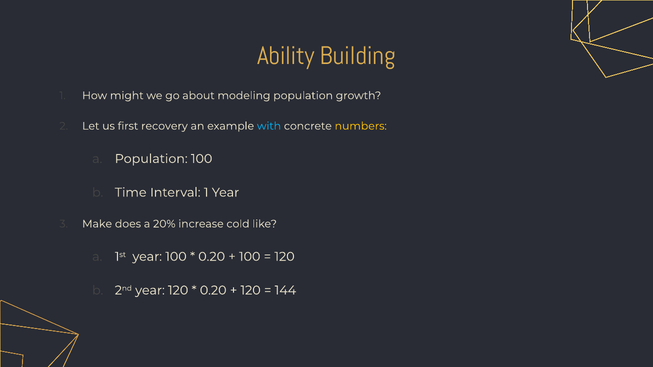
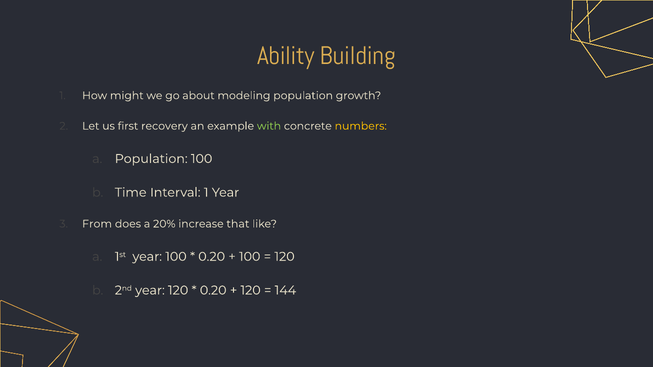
with colour: light blue -> light green (269, 126)
Make: Make -> From (97, 224)
cold: cold -> that (238, 224)
